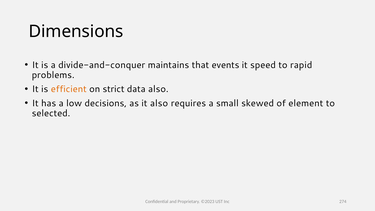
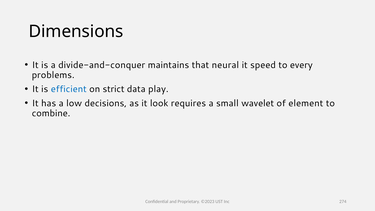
events: events -> neural (225, 65)
rapid: rapid -> every (301, 65)
efficient colour: orange -> blue (69, 89)
data also: also -> play (158, 89)
it also: also -> look (159, 103)
skewed: skewed -> wavelet (258, 103)
selected: selected -> combine (51, 113)
